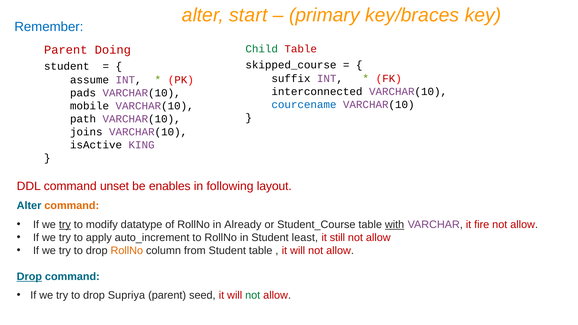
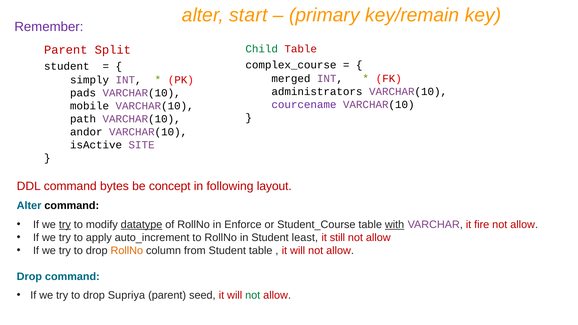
key/braces: key/braces -> key/remain (412, 15)
Remember colour: blue -> purple (49, 27)
Doing: Doing -> Split (113, 50)
skipped_course: skipped_course -> complex_course (291, 65)
suffix: suffix -> merged (291, 79)
assume: assume -> simply (90, 80)
interconnected: interconnected -> administrators (317, 92)
courcename colour: blue -> purple (304, 105)
joins: joins -> andor (86, 132)
KING: KING -> SITE (142, 145)
unset: unset -> bytes (114, 186)
enables: enables -> concept (170, 186)
command colour: orange -> black (72, 206)
datatype underline: none -> present (142, 225)
Already: Already -> Enforce (243, 225)
Drop underline: present -> none (29, 277)
